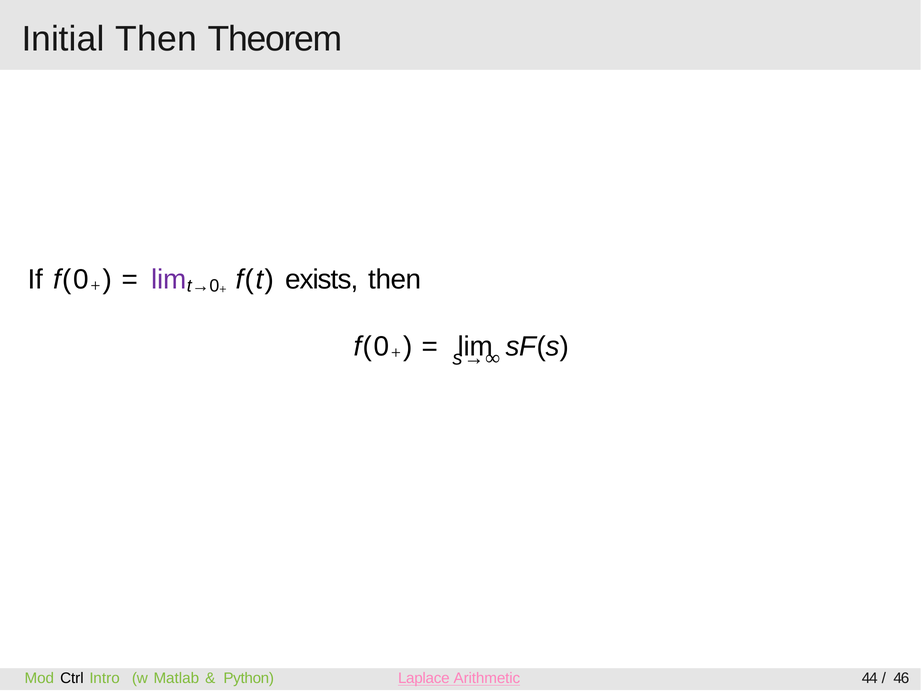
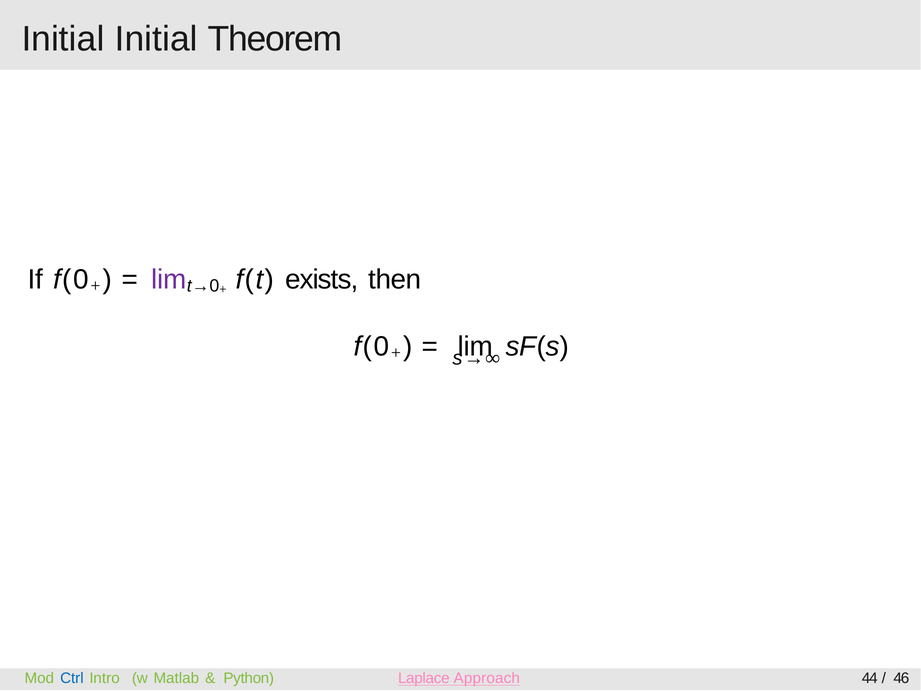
Initial Then: Then -> Initial (156, 39)
Ctrl colour: black -> blue (72, 679)
Arithmetic: Arithmetic -> Approach (487, 679)
